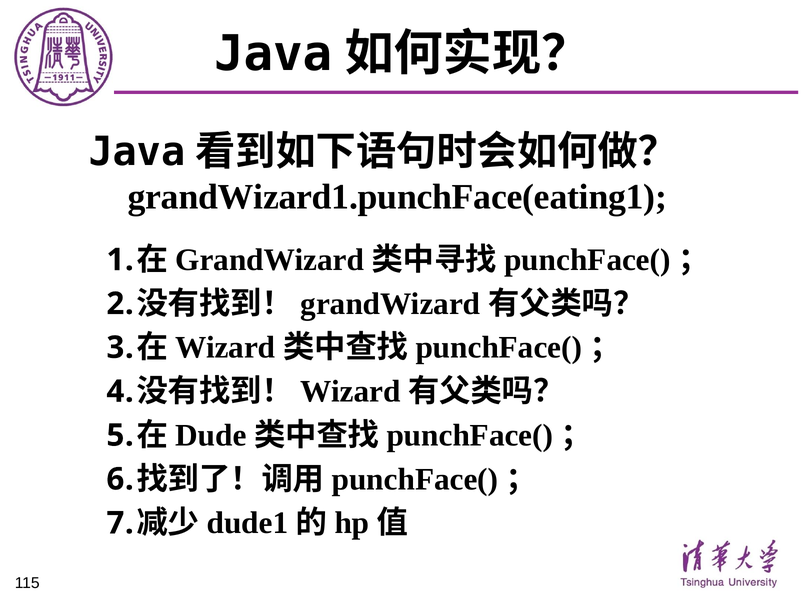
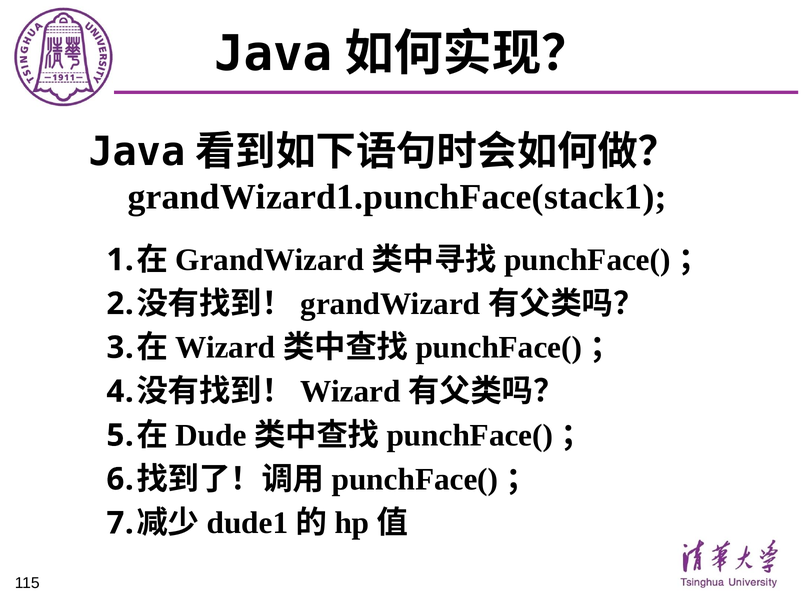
grandWizard1.punchFace(eating1: grandWizard1.punchFace(eating1 -> grandWizard1.punchFace(stack1 (397, 197)
